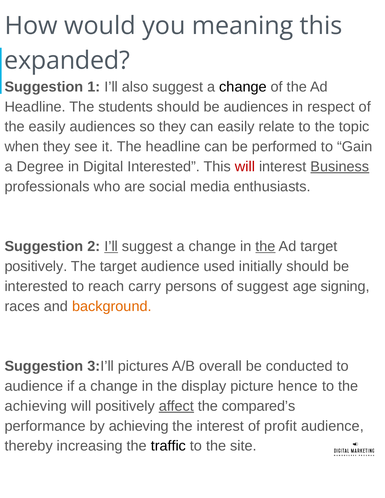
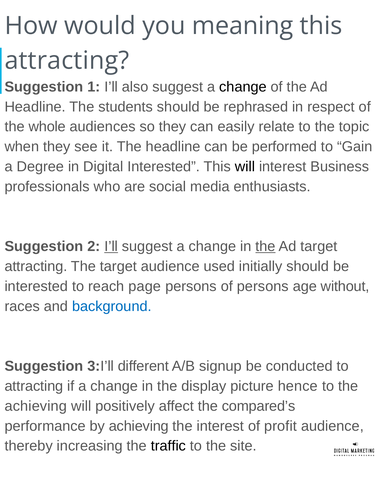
expanded: expanded -> attracting (67, 61)
be audiences: audiences -> rephrased (256, 107)
the easily: easily -> whole (47, 127)
will colour: red -> black (245, 167)
Business underline: present -> none (340, 167)
positively: positively -> attracting (36, 267)
carry: carry -> page (145, 286)
of suggest: suggest -> persons (263, 286)
signing: signing -> without (345, 286)
background colour: orange -> blue (112, 306)
pictures: pictures -> different (143, 366)
overall: overall -> signup (220, 366)
audience: audience -> attracting (34, 386)
affect underline: present -> none (176, 406)
